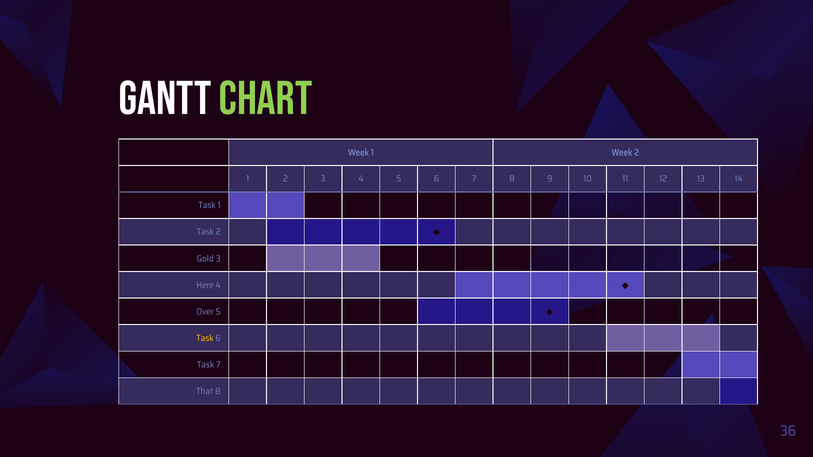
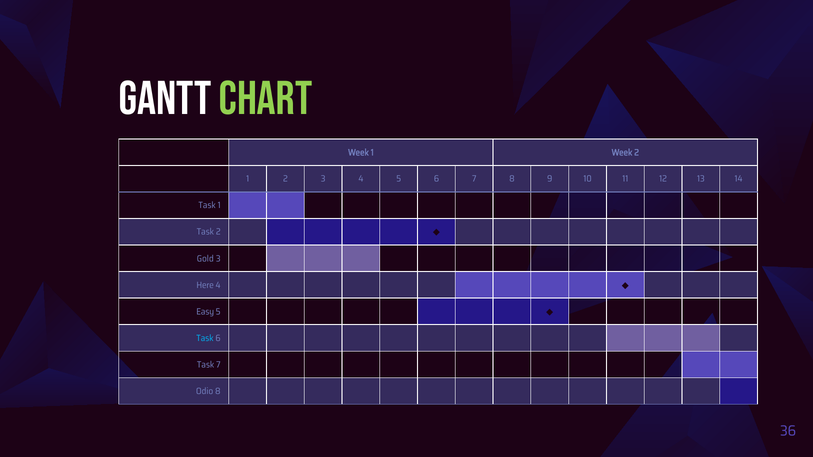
Over: Over -> Easy (205, 312)
Task colour: yellow -> light blue (205, 338)
That: That -> Odio (205, 391)
